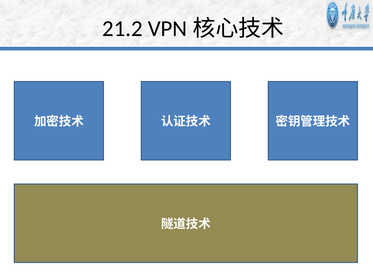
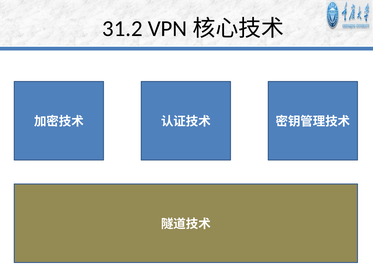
21.2: 21.2 -> 31.2 (122, 29)
